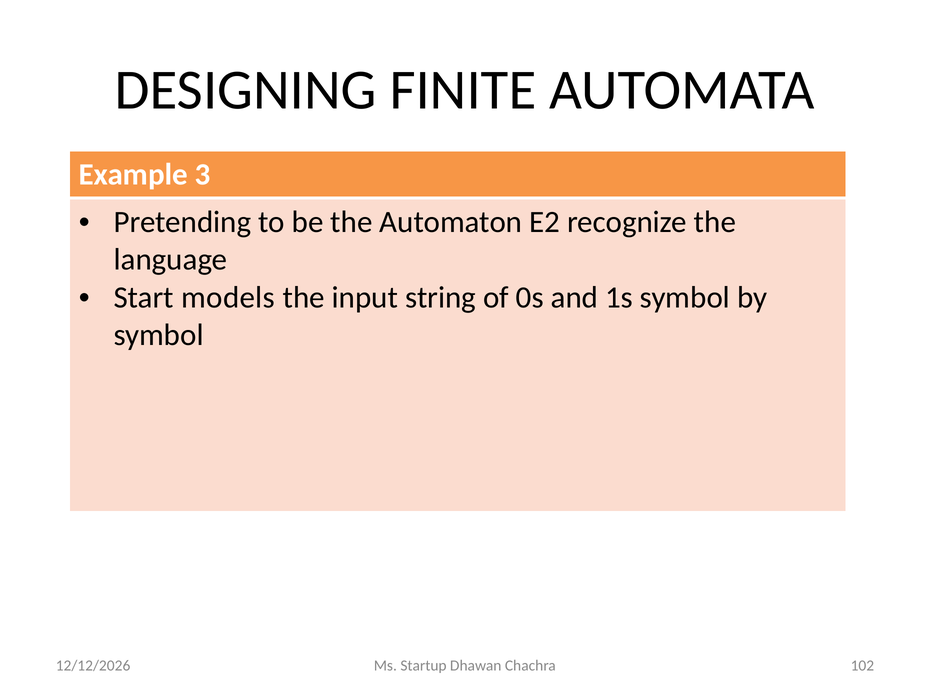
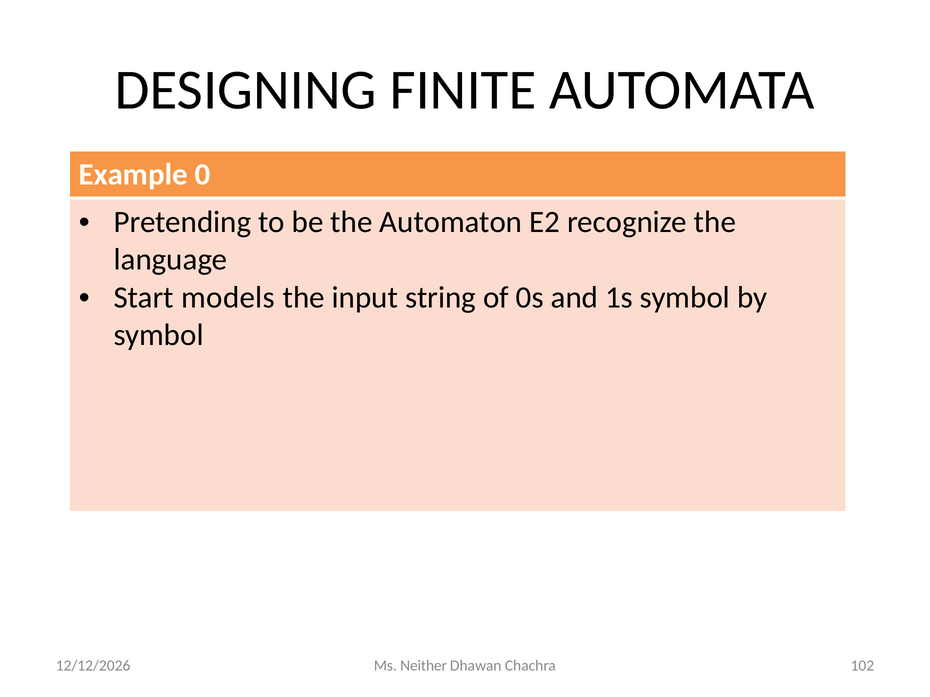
3: 3 -> 0 (203, 175)
Startup: Startup -> Neither (424, 666)
